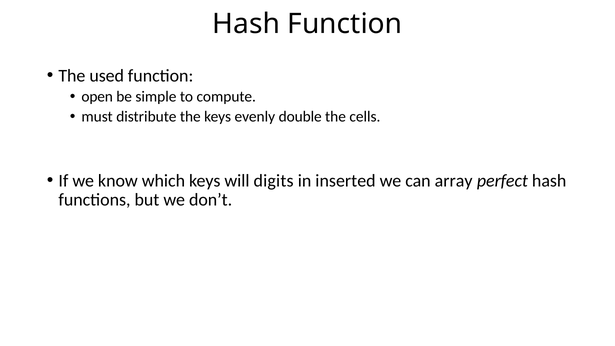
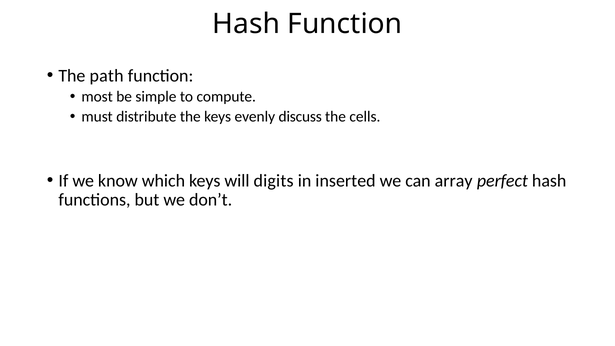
used: used -> path (107, 76)
open: open -> most (97, 97)
double: double -> discuss (300, 117)
